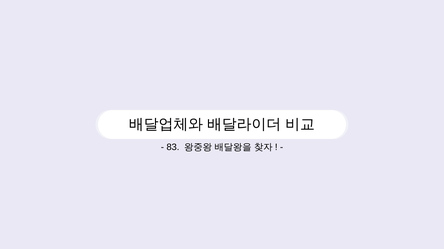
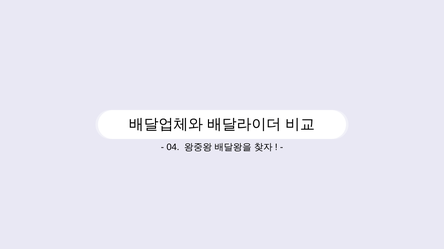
83: 83 -> 04 (173, 148)
